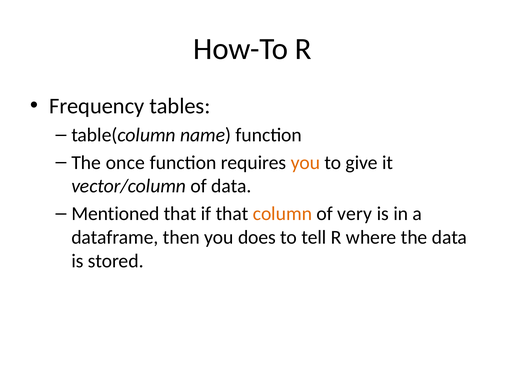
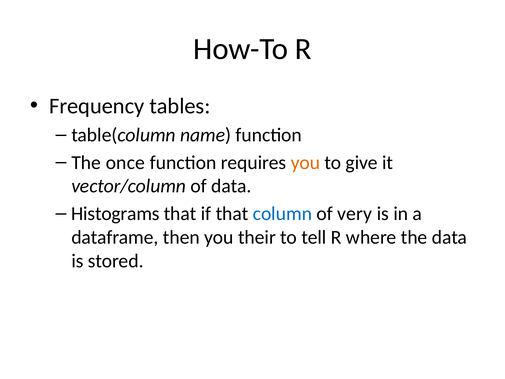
Mentioned: Mentioned -> Histograms (115, 214)
column colour: orange -> blue (282, 214)
does: does -> their (257, 237)
